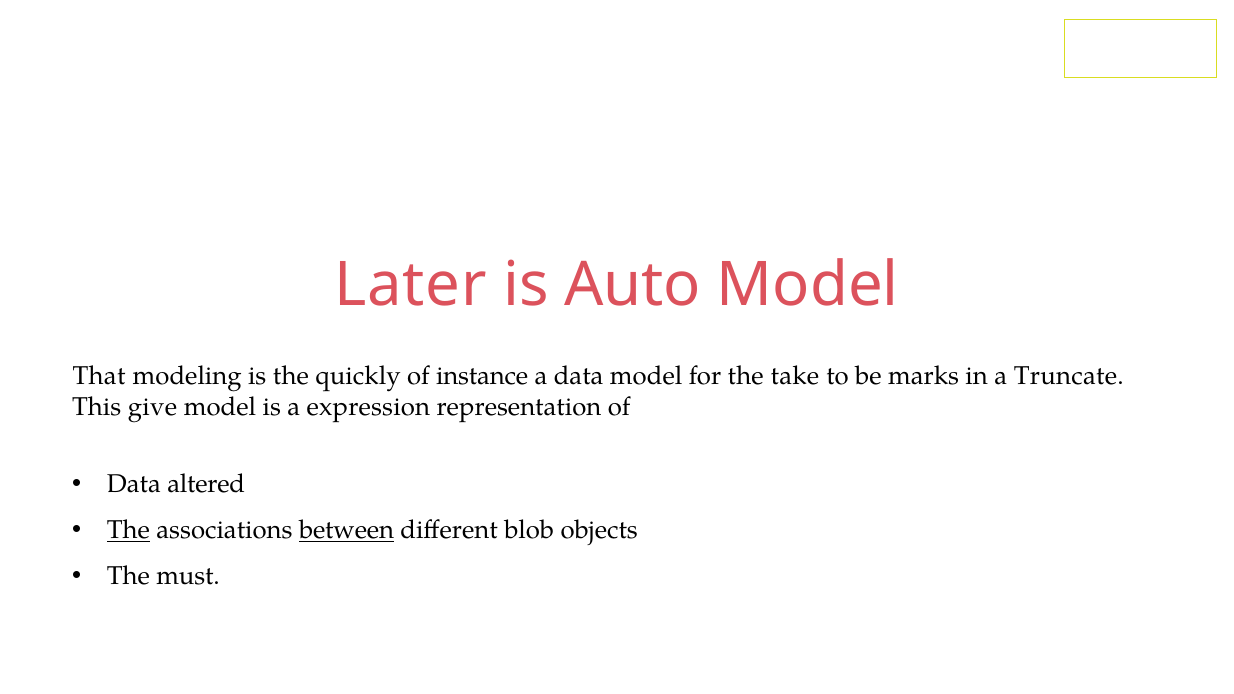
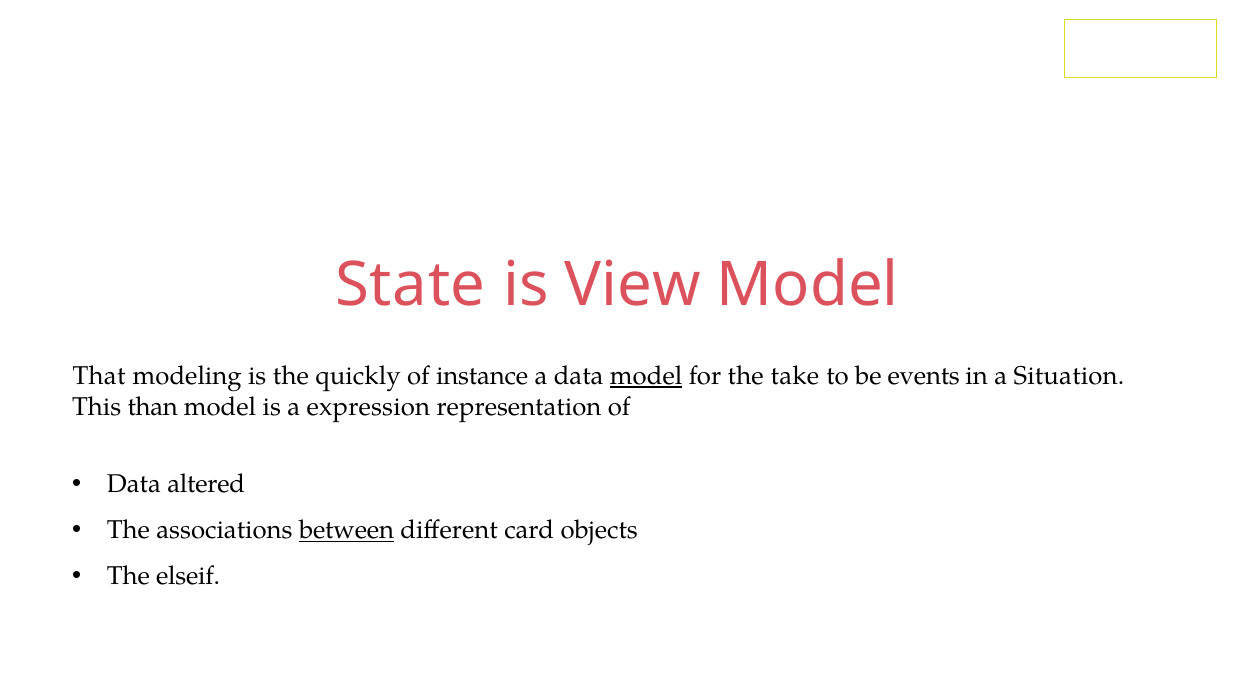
Later: Later -> State (411, 285)
Auto: Auto -> View (633, 285)
model underline: none -> present (646, 376)
marks: marks -> events (924, 376)
Truncate: Truncate -> Situation (1069, 376)
give: give -> than (153, 407)
The underline: present -> none (128, 530)
blob: blob -> card (529, 530)
must: must -> elseif (188, 577)
